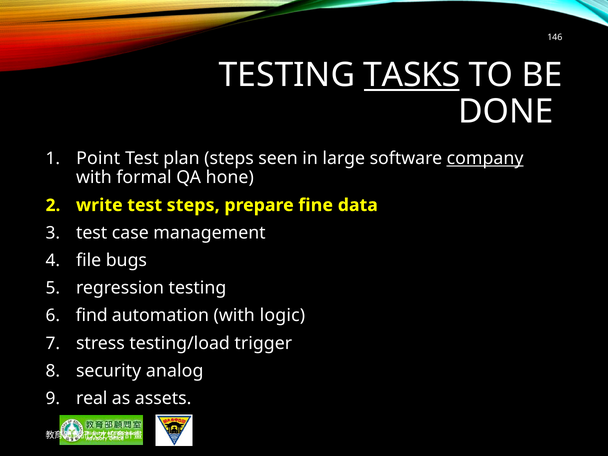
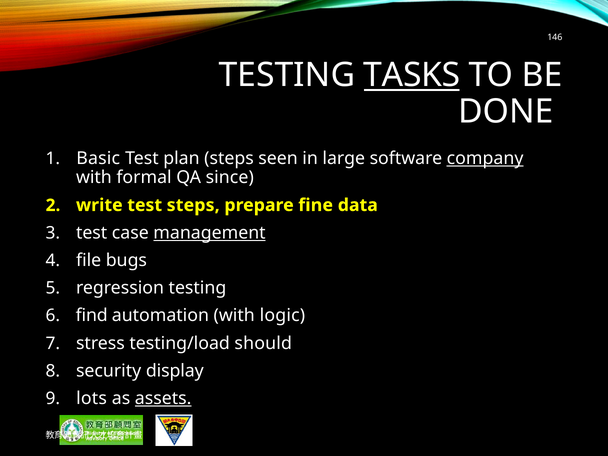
Point: Point -> Basic (98, 158)
hone: hone -> since (230, 178)
management underline: none -> present (209, 233)
trigger: trigger -> should (263, 343)
analog: analog -> display (175, 371)
real: real -> lots (92, 398)
assets underline: none -> present (163, 398)
